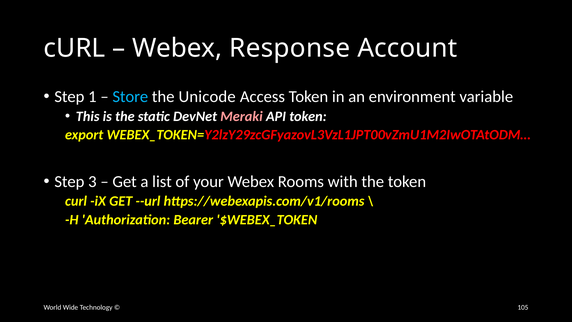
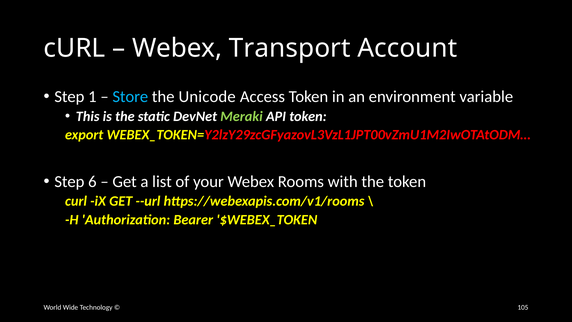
Response: Response -> Transport (290, 48)
Meraki colour: pink -> light green (241, 116)
3: 3 -> 6 (92, 181)
